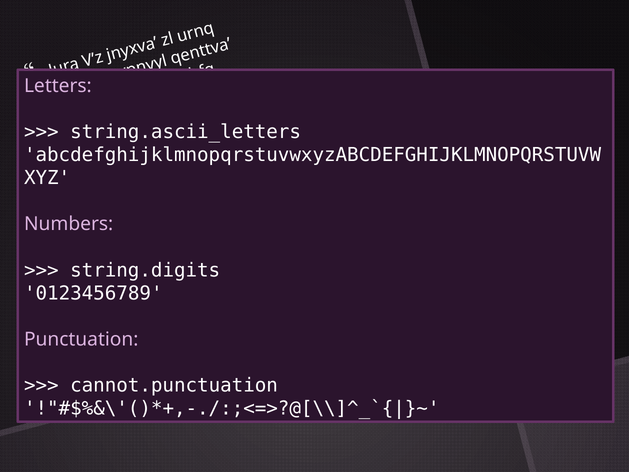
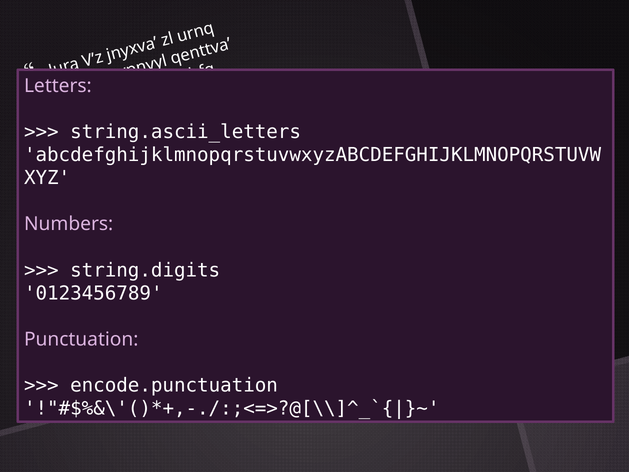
cannot.punctuation: cannot.punctuation -> encode.punctuation (174, 385)
